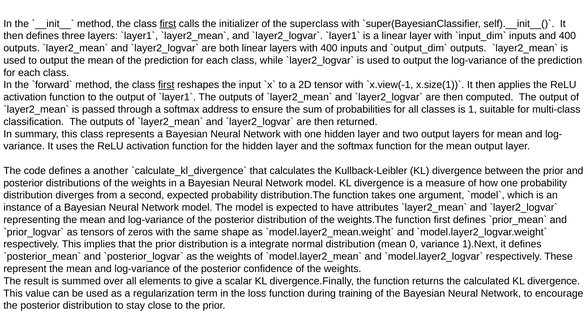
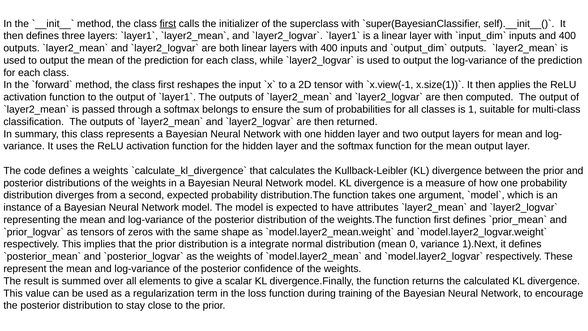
first underline: present -> none (166, 85)
address: address -> belongs (220, 109)
a another: another -> weights (111, 171)
